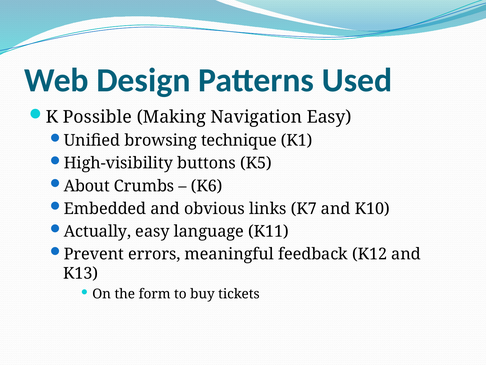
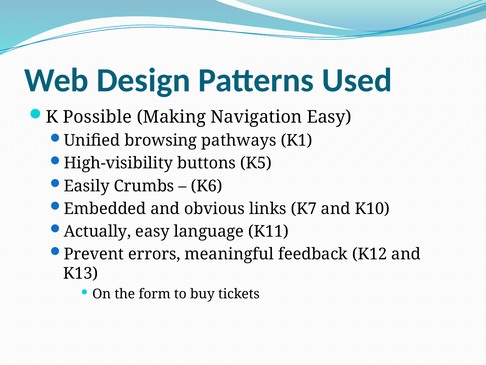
technique: technique -> pathways (239, 140)
About: About -> Easily (87, 186)
